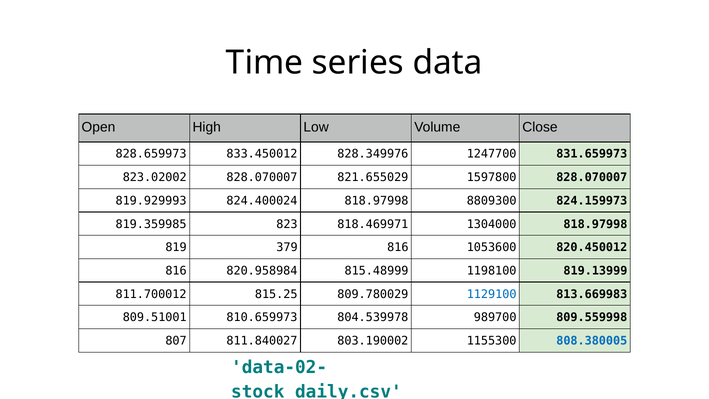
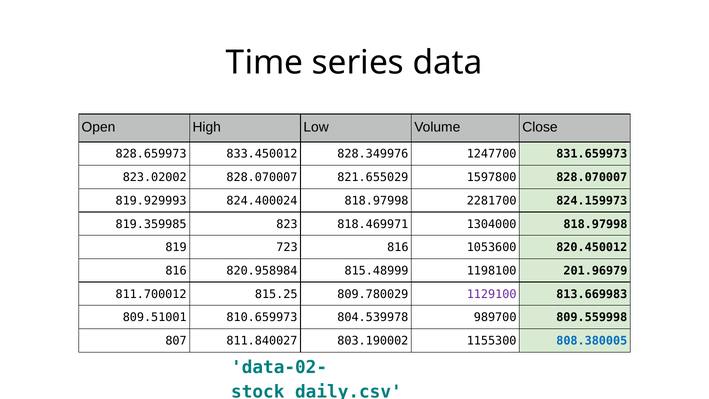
8809300: 8809300 -> 2281700 (492, 201)
379: 379 -> 723 (287, 247)
819.13999: 819.13999 -> 201.96979 (595, 271)
1129100 colour: blue -> purple (492, 294)
